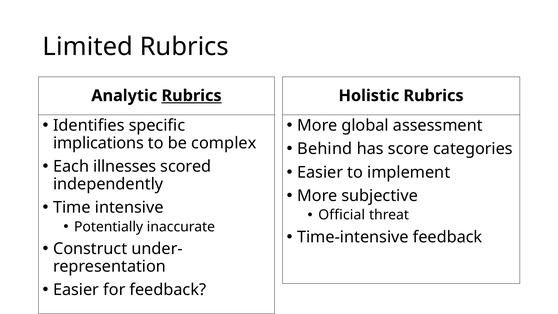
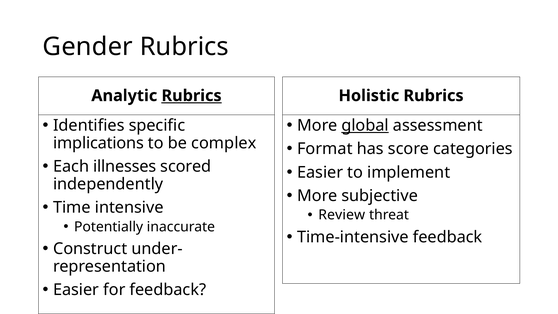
Limited: Limited -> Gender (88, 47)
global underline: none -> present (365, 125)
Behind: Behind -> Format (325, 149)
Official: Official -> Review (342, 215)
